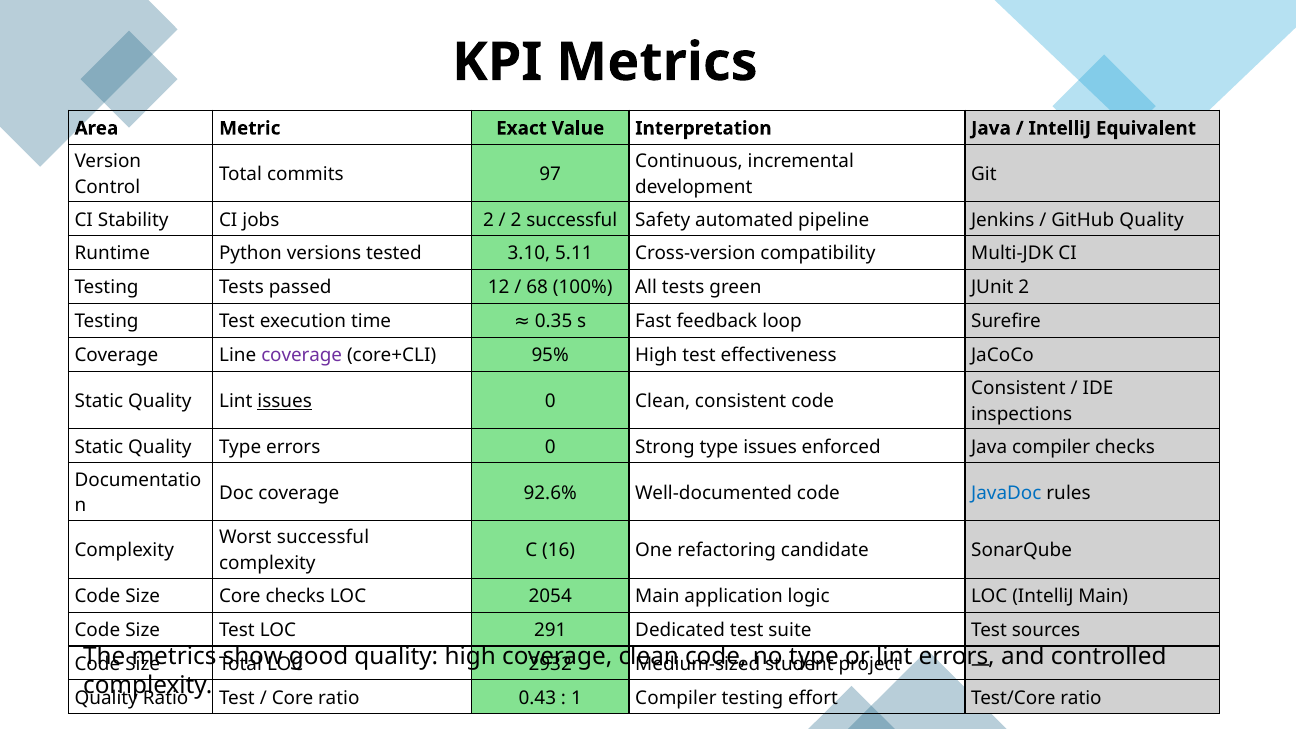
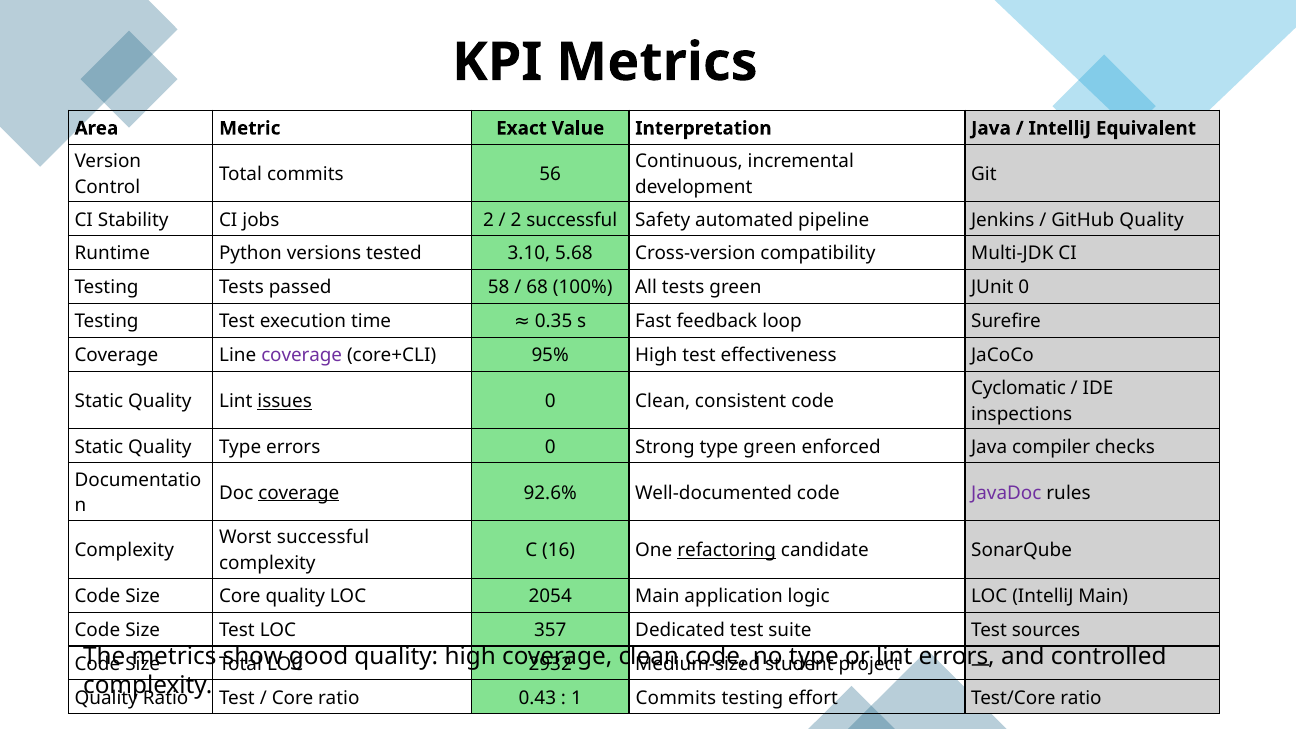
97: 97 -> 56 (550, 174)
5.11: 5.11 -> 5.68 (574, 254)
12: 12 -> 58 (499, 288)
JUnit 2: 2 -> 0 (1024, 288)
Consistent: Consistent -> Cyclomatic (1019, 388)
type issues: issues -> green (770, 447)
coverage underline: none -> present (299, 493)
JavaDoc colour: blue -> purple (1006, 493)
refactoring underline: none -> present (727, 551)
Core checks: checks -> quality (295, 596)
291: 291 -> 357 (550, 630)
1 Compiler: Compiler -> Commits (676, 698)
